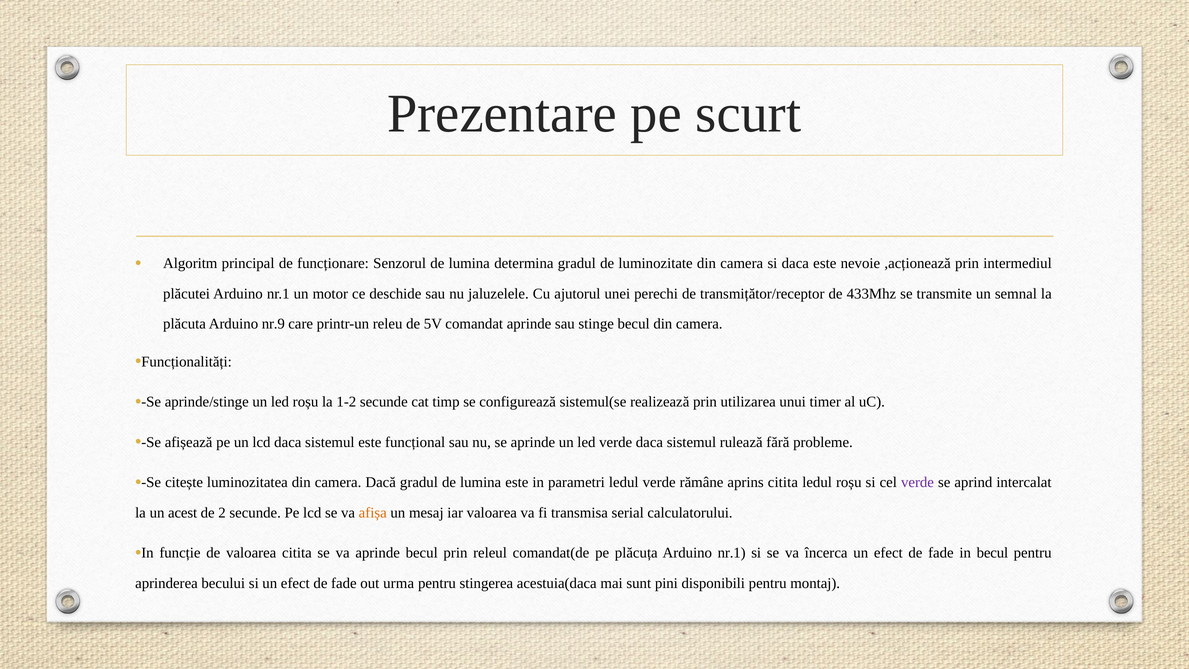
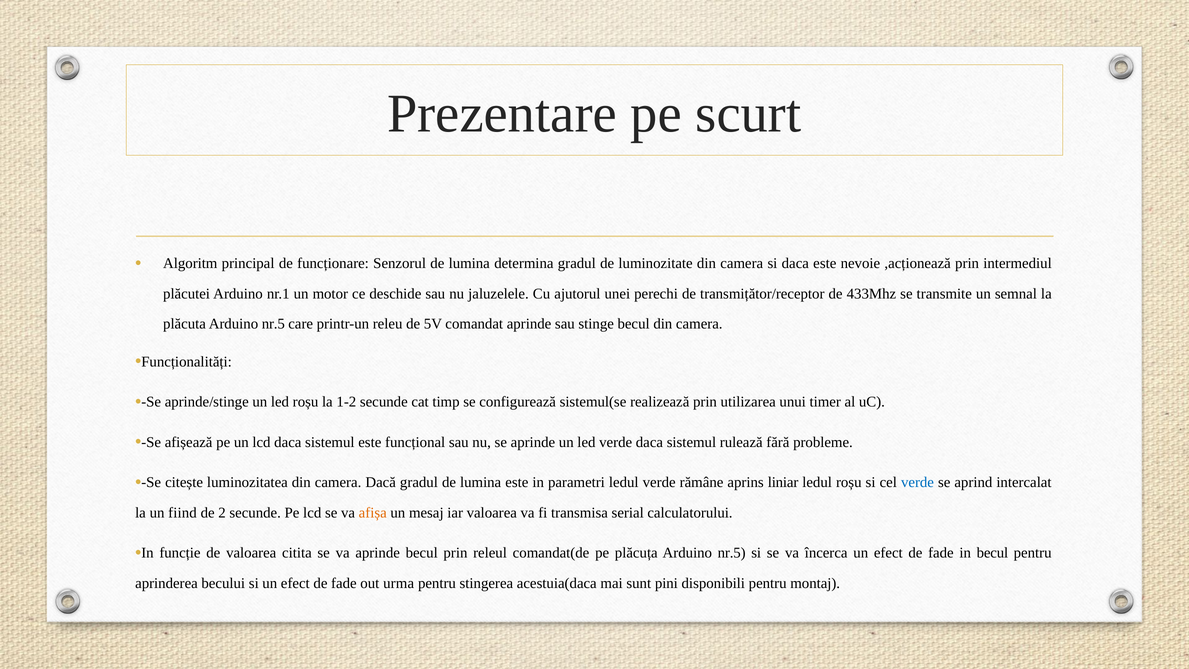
plăcuta Arduino nr.9: nr.9 -> nr.5 (273, 324)
aprins citita: citita -> liniar (783, 482)
verde colour: purple -> blue (917, 482)
acest: acest -> fiind (182, 513)
plăcuța Arduino nr.1: nr.1 -> nr.5 (732, 553)
